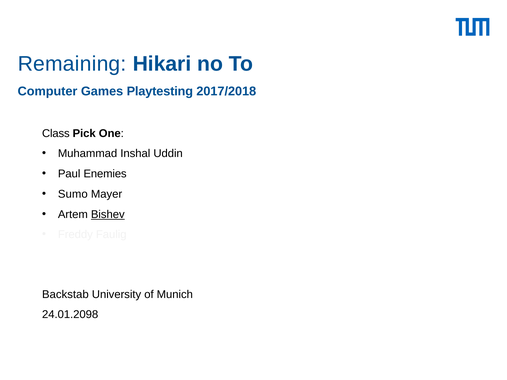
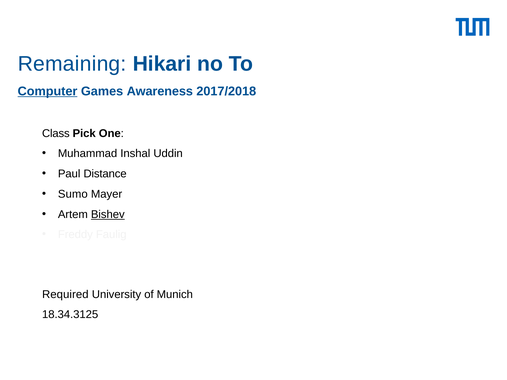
Computer underline: none -> present (48, 91)
Playtesting: Playtesting -> Awareness (160, 91)
Enemies: Enemies -> Distance (105, 174)
Backstab: Backstab -> Required (65, 295)
24.01.2098: 24.01.2098 -> 18.34.3125 (70, 315)
